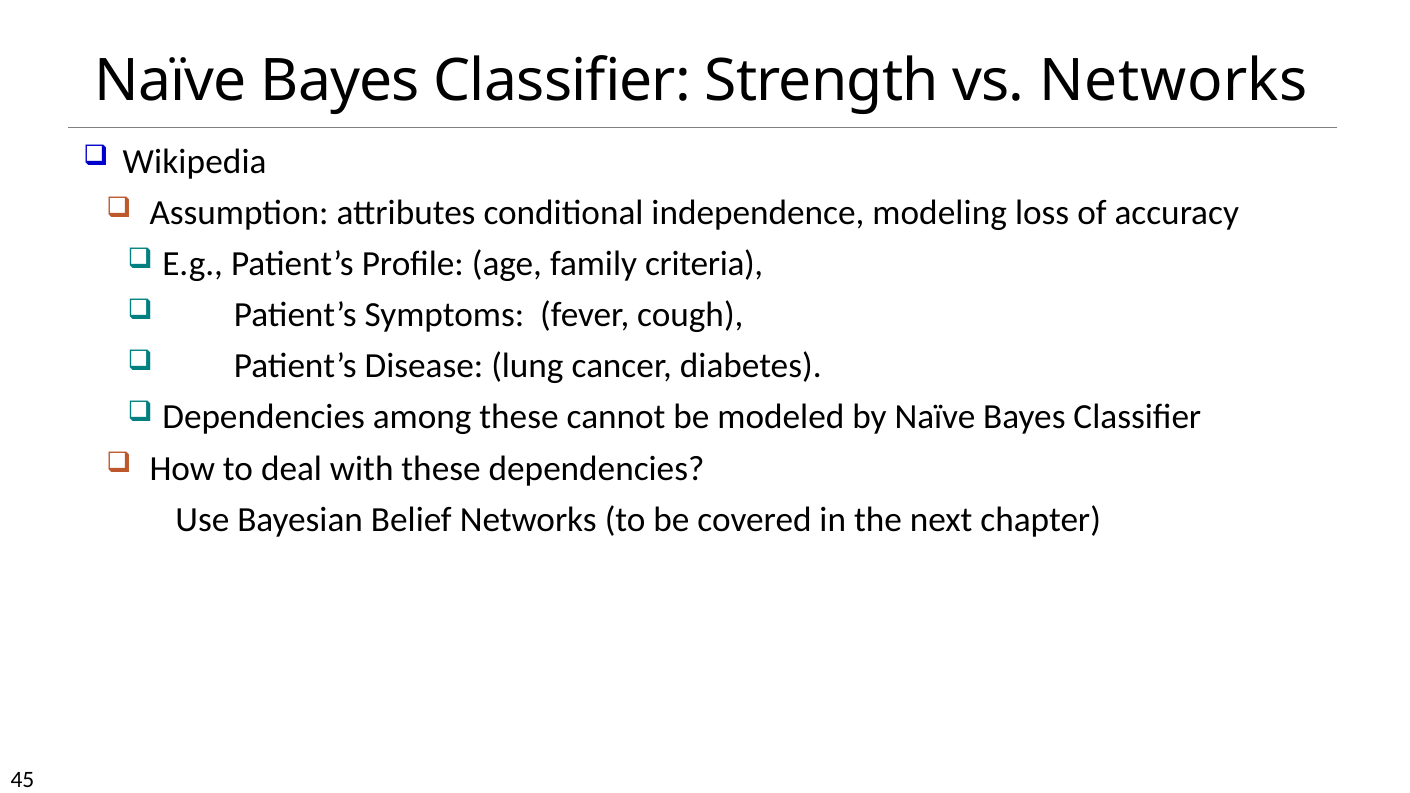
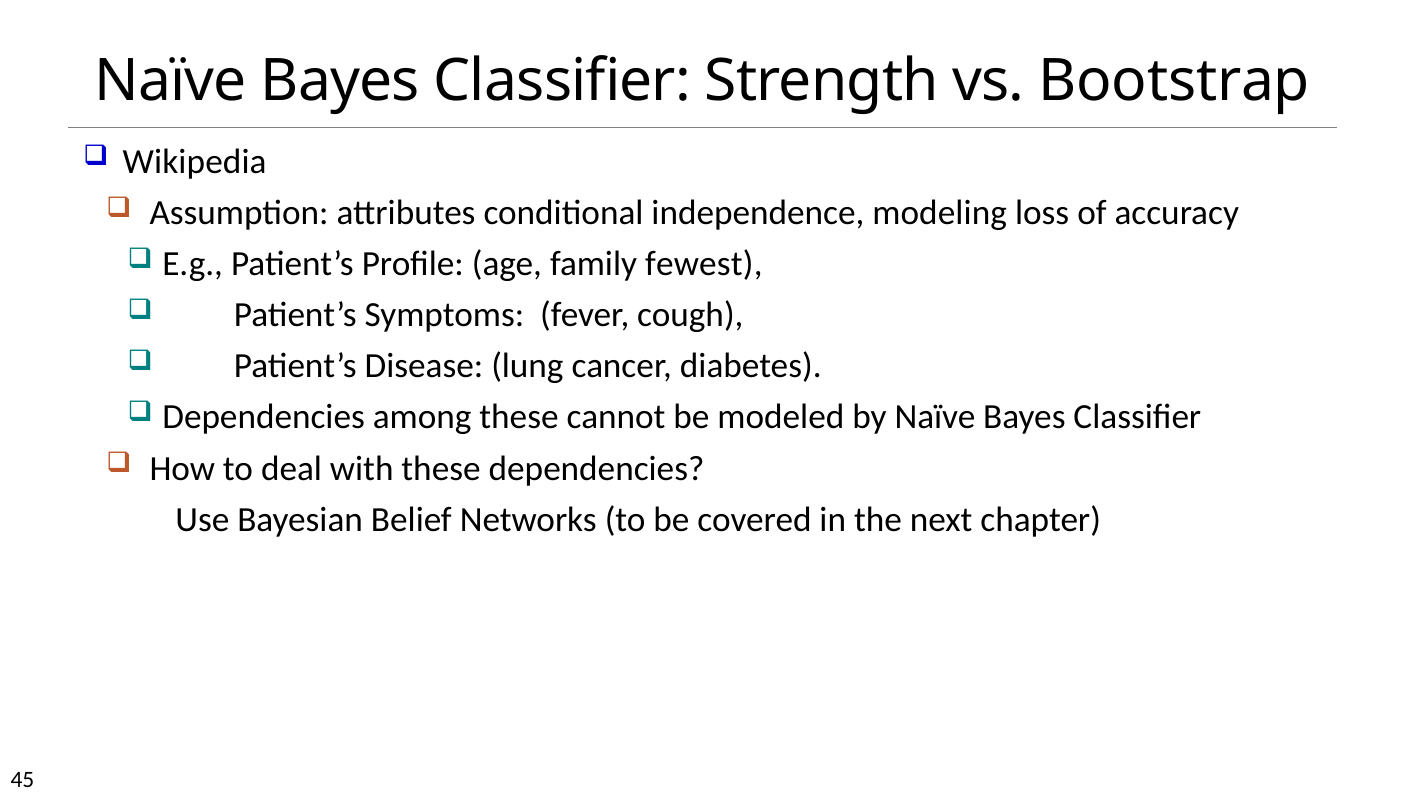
vs Networks: Networks -> Bootstrap (1174, 81)
criteria: criteria -> fewest (704, 264)
